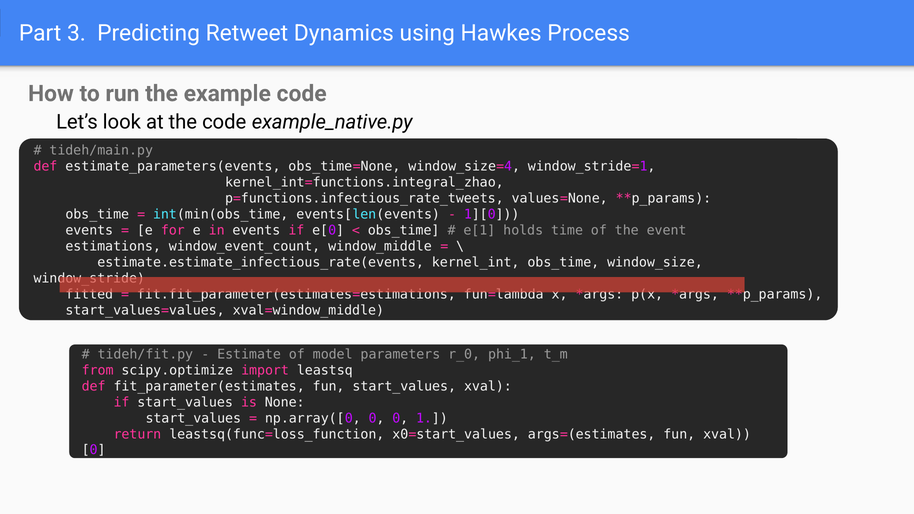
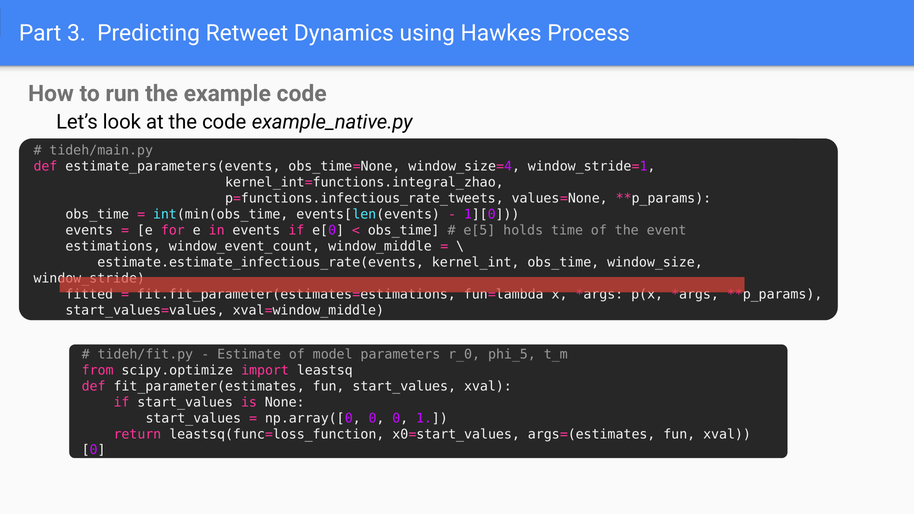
e[1: e[1 -> e[5 (479, 230)
phi_1: phi_1 -> phi_5 (512, 354)
